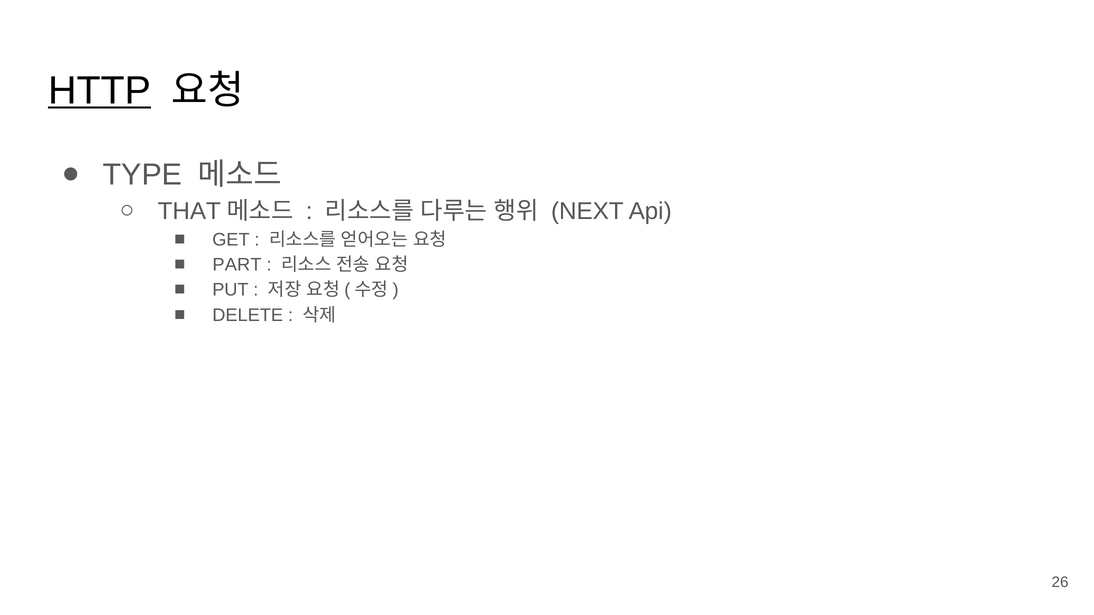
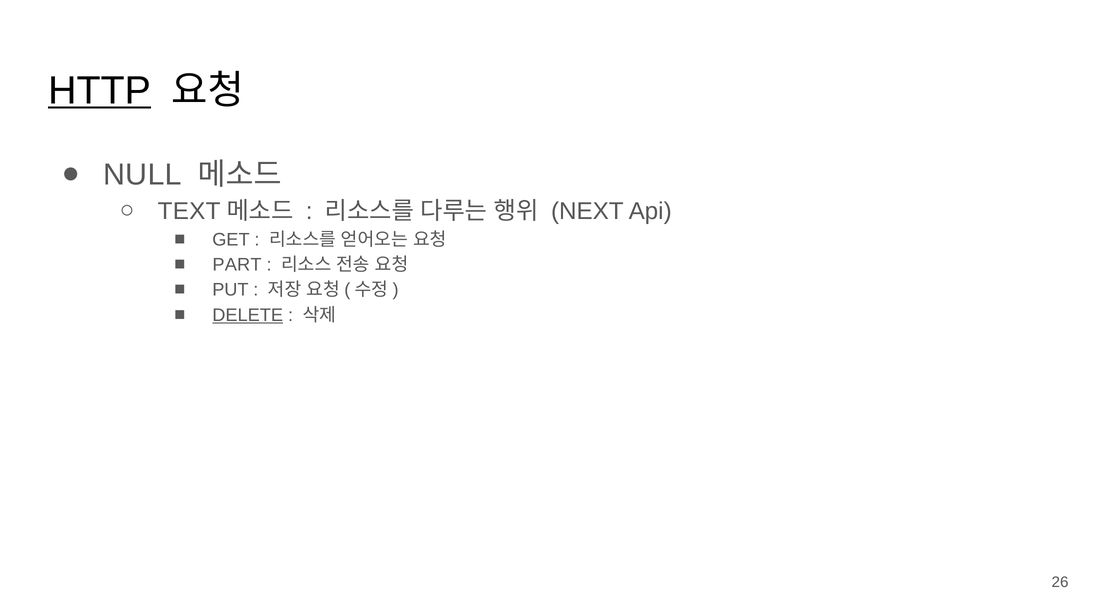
TYPE: TYPE -> NULL (142, 175)
THAT: THAT -> TEXT (189, 211)
DELETE underline: none -> present (248, 315)
